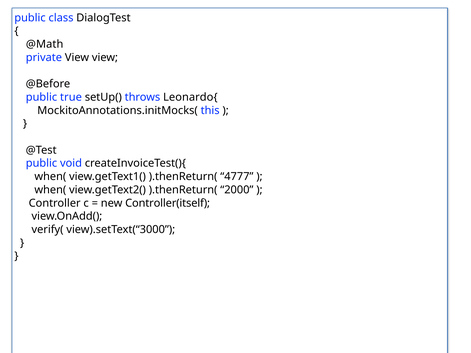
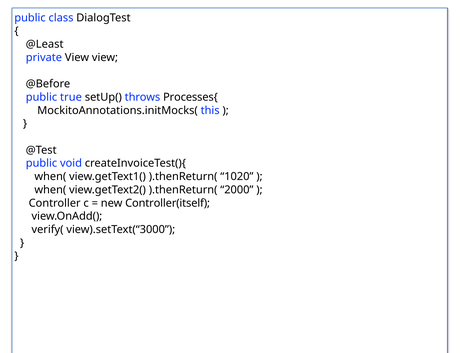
@Math: @Math -> @Least (45, 44)
Leonardo{: Leonardo{ -> Processes{ (190, 97)
4777: 4777 -> 1020 (237, 177)
